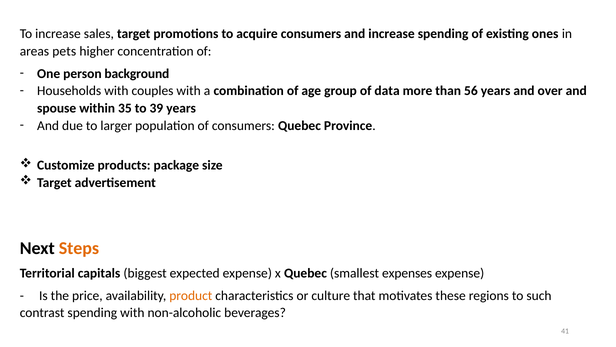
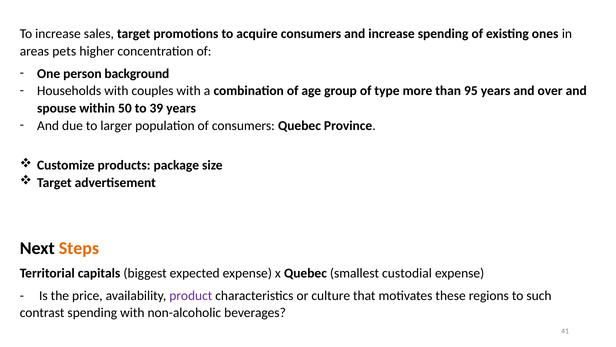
data: data -> type (387, 91)
56: 56 -> 95 (471, 91)
35: 35 -> 50 (125, 108)
expenses: expenses -> custodial (407, 273)
product colour: orange -> purple (191, 295)
